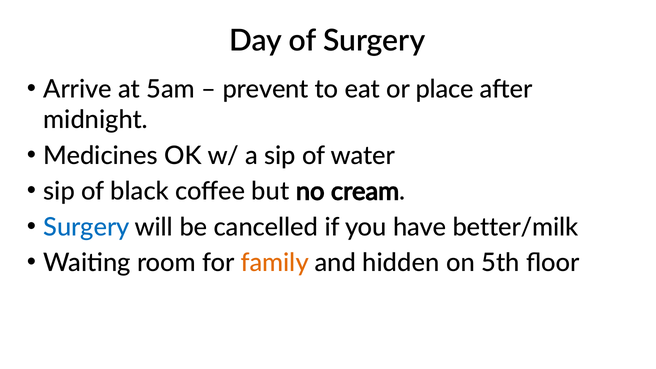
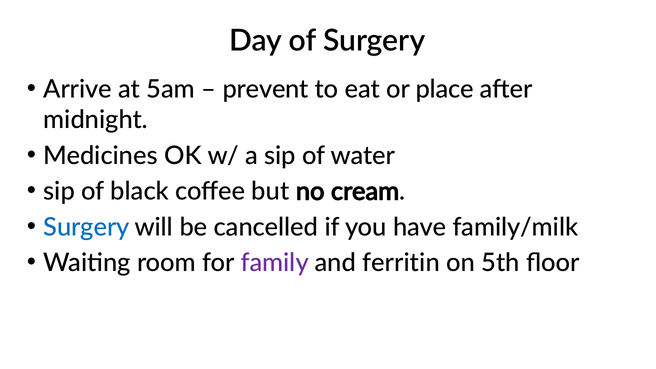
better/milk: better/milk -> family/milk (515, 227)
family colour: orange -> purple (275, 263)
hidden: hidden -> ferritin (401, 263)
